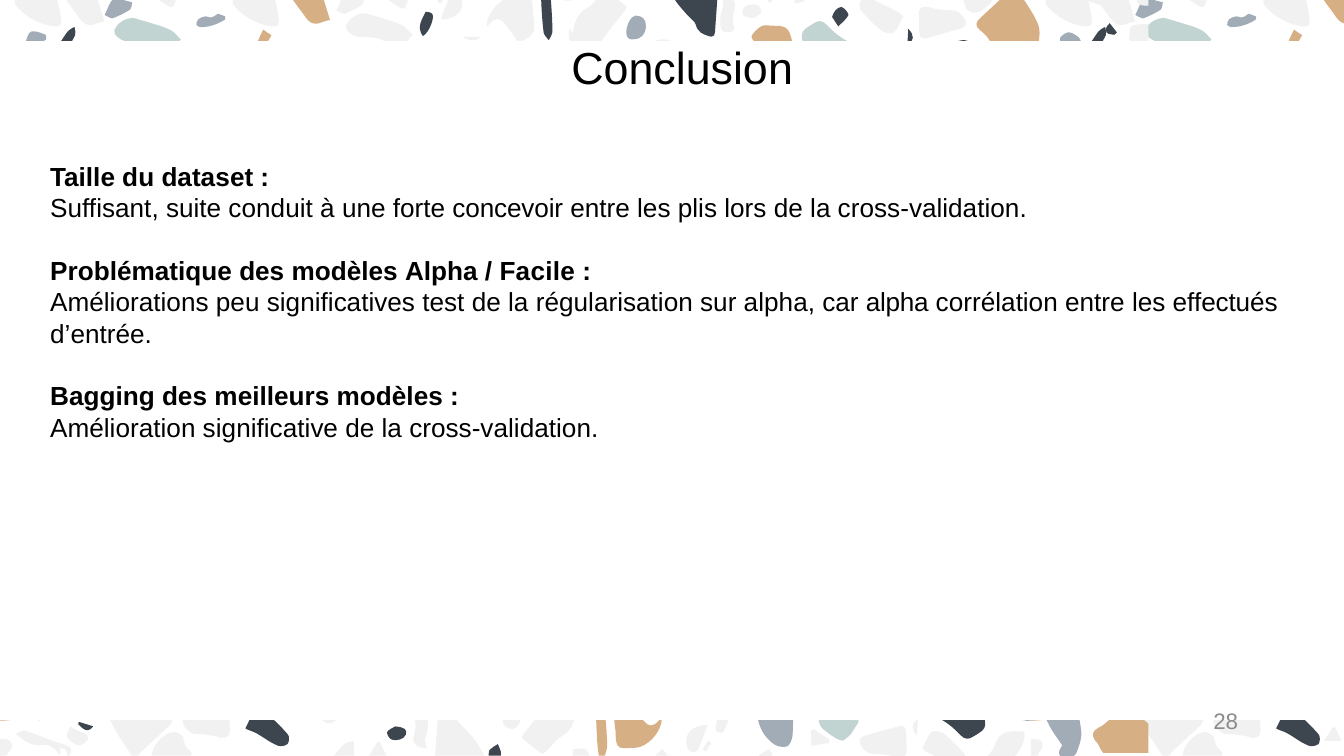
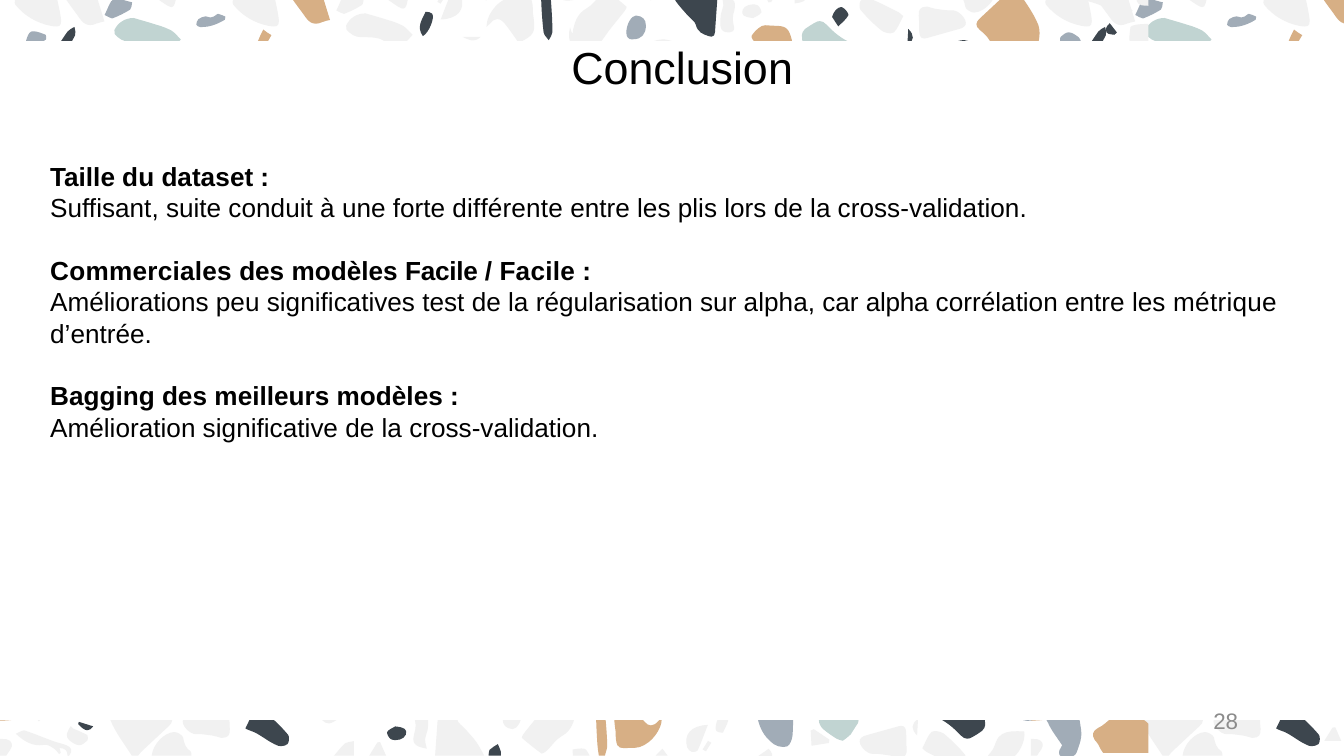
concevoir: concevoir -> différente (508, 209)
Problématique: Problématique -> Commerciales (141, 272)
modèles Alpha: Alpha -> Facile (442, 272)
effectués: effectués -> métrique (1225, 303)
